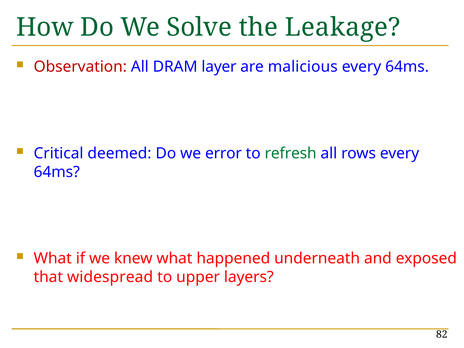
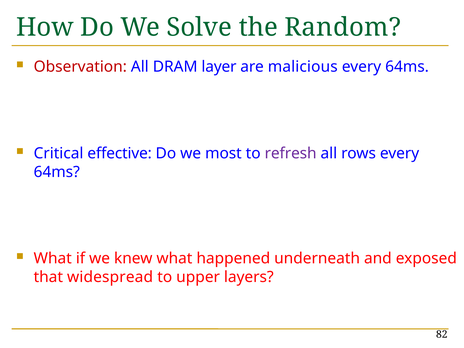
Leakage: Leakage -> Random (343, 27)
deemed: deemed -> effective (120, 153)
error: error -> most (223, 153)
refresh colour: green -> purple (291, 153)
